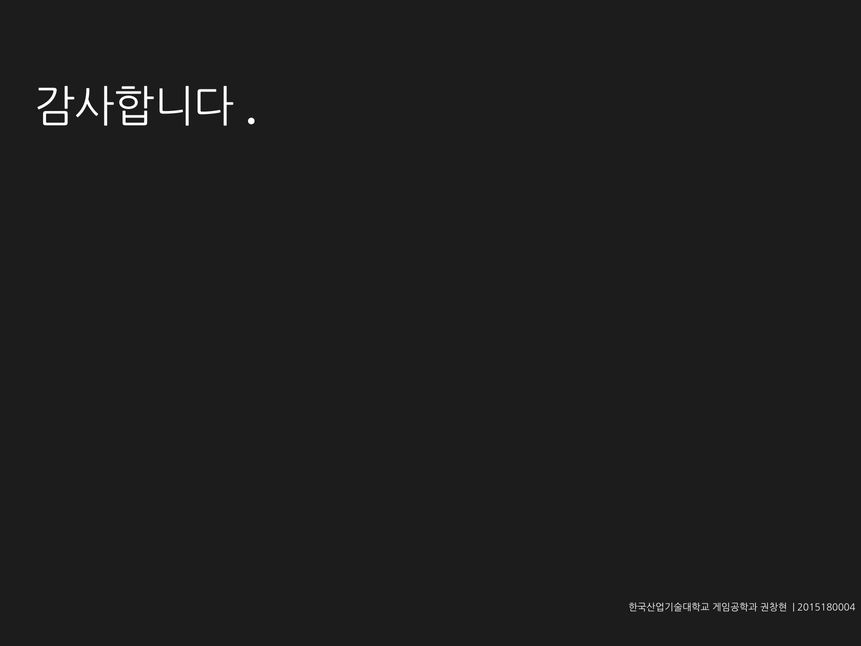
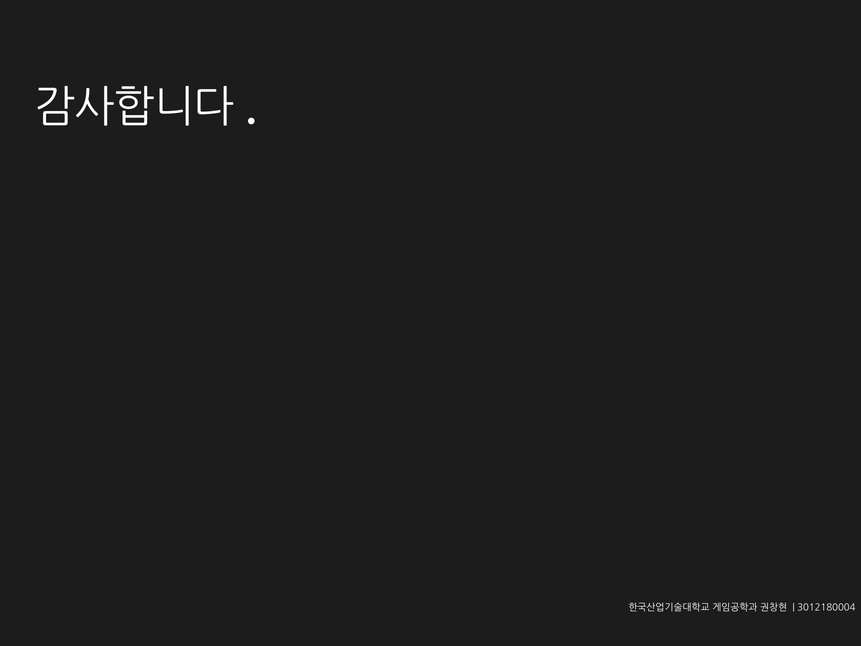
2015180004: 2015180004 -> 3012180004 (826, 607)
